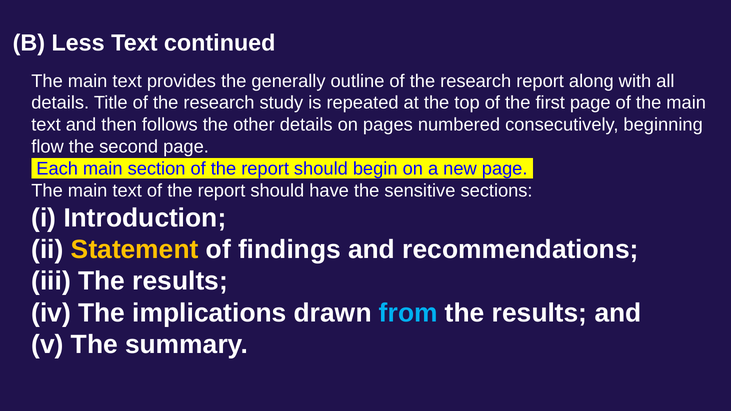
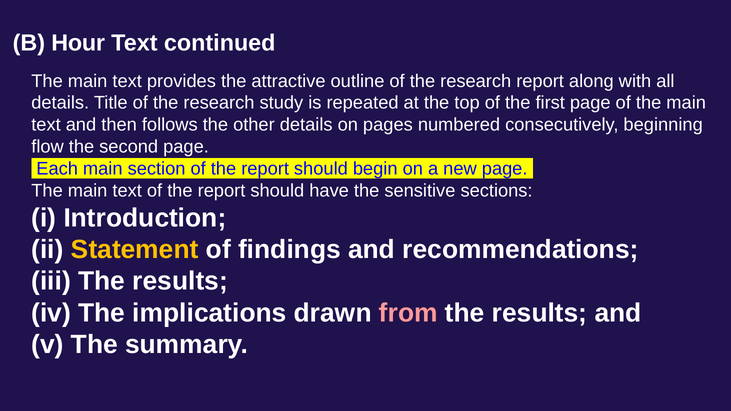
Less: Less -> Hour (78, 43)
generally: generally -> attractive (289, 81)
from colour: light blue -> pink (408, 313)
